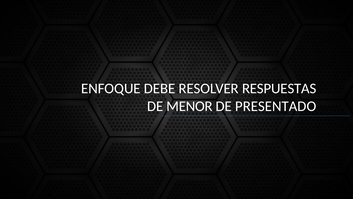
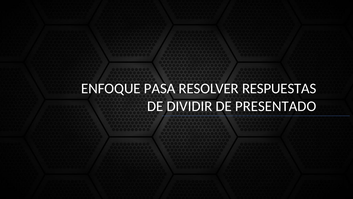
DEBE: DEBE -> PASA (160, 88)
MENOR: MENOR -> DIVIDIR (189, 106)
